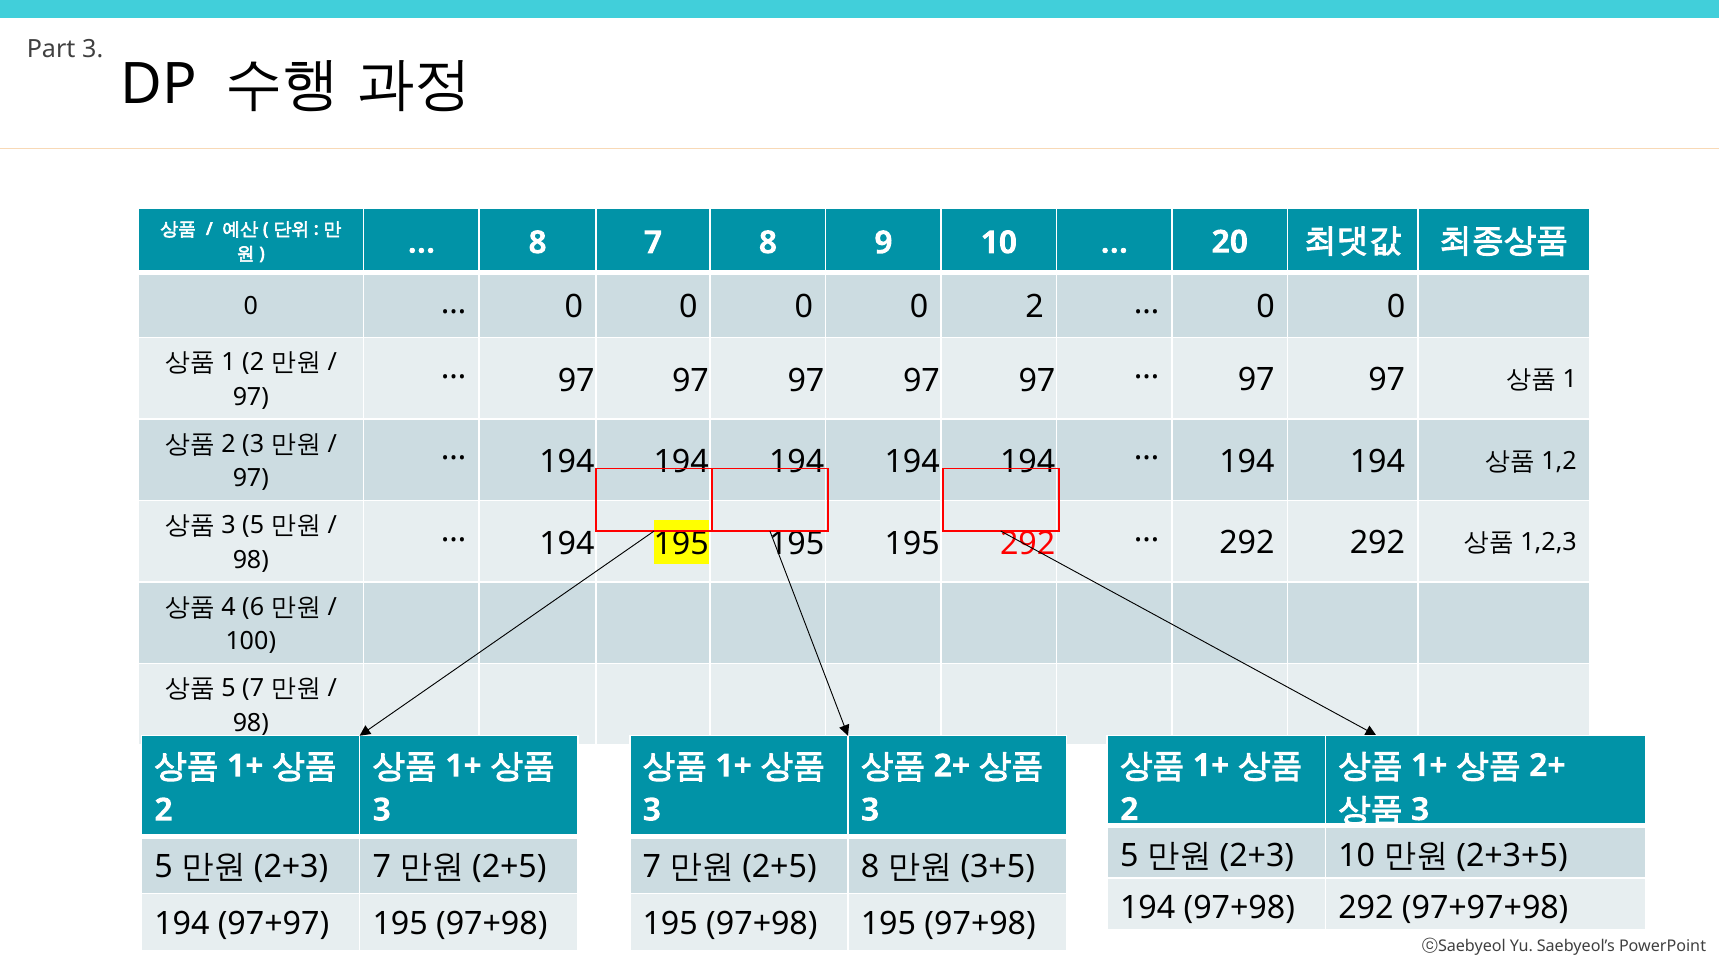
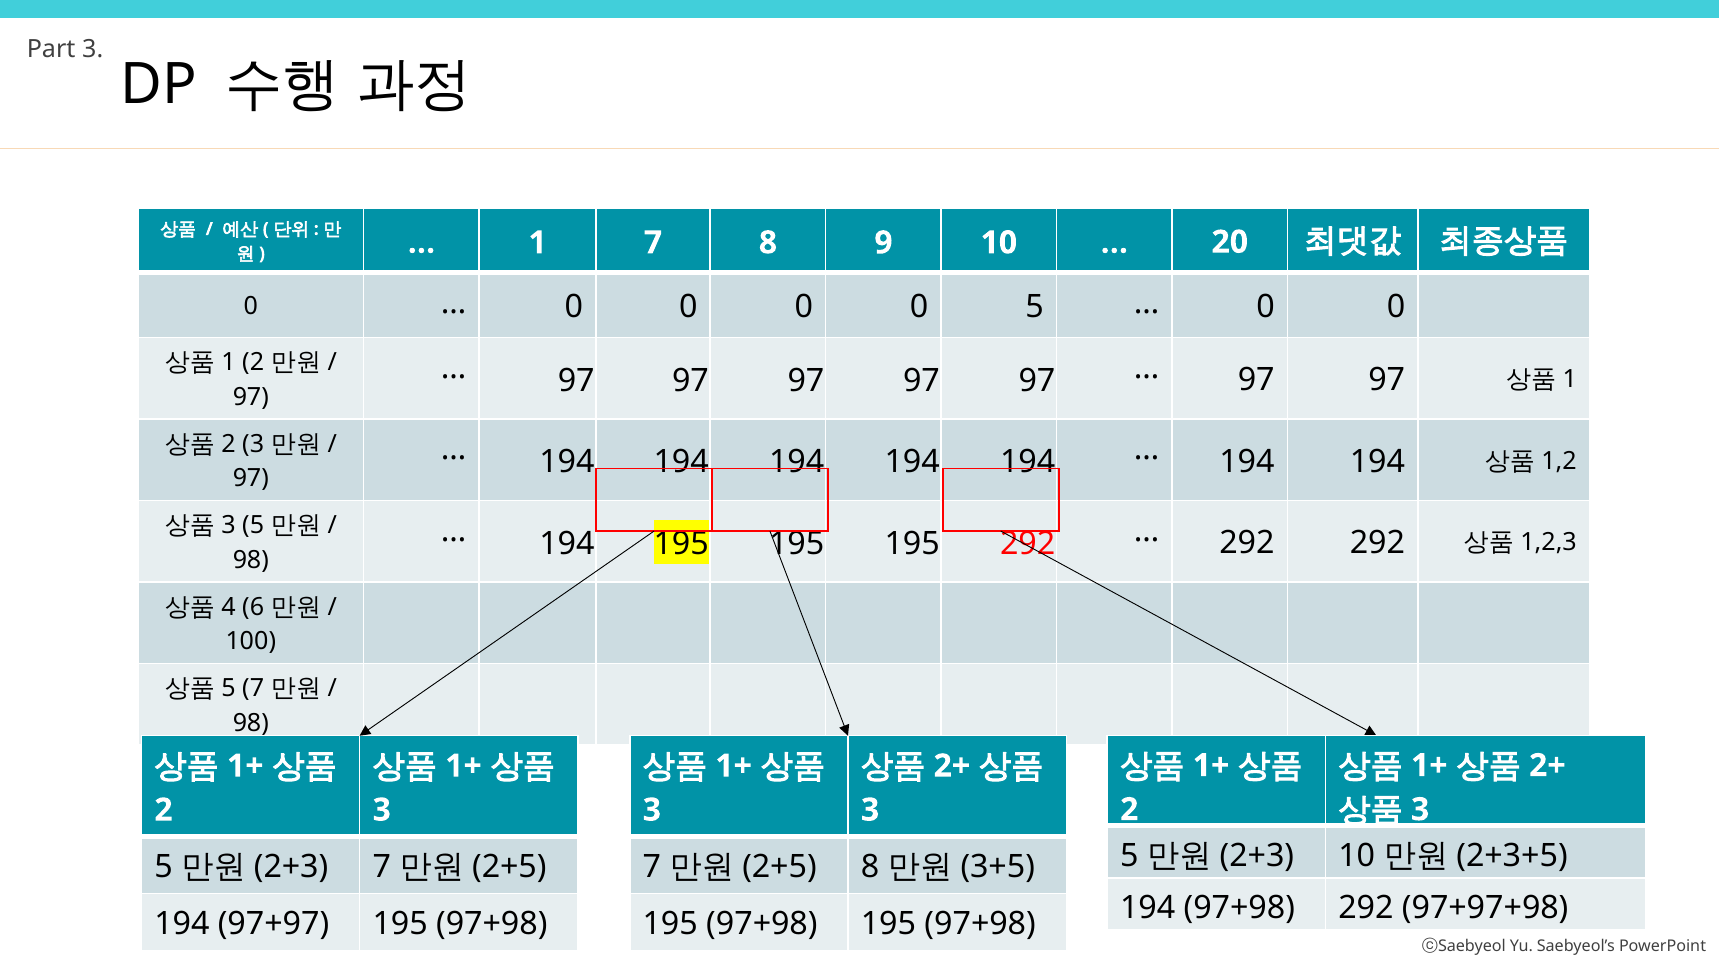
8: 8 -> 1 (538, 243)
0 2: 2 -> 5 (1035, 307)
